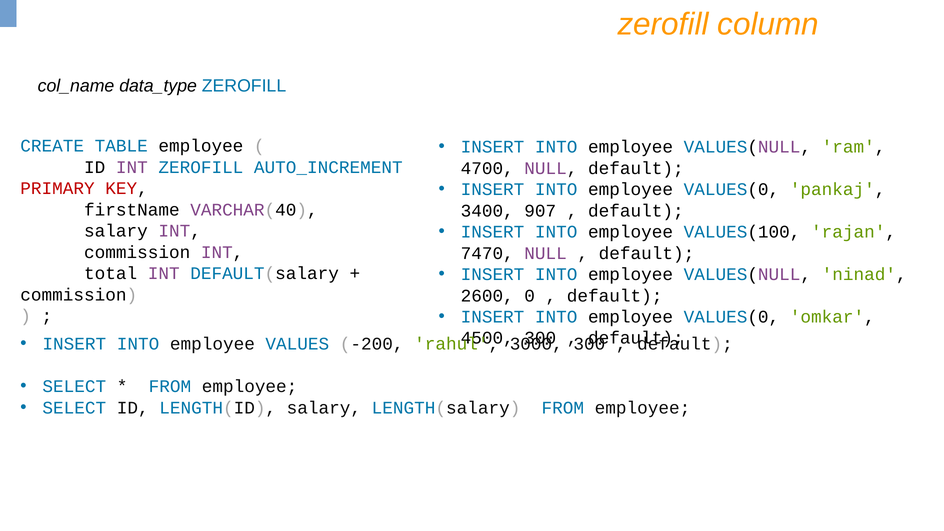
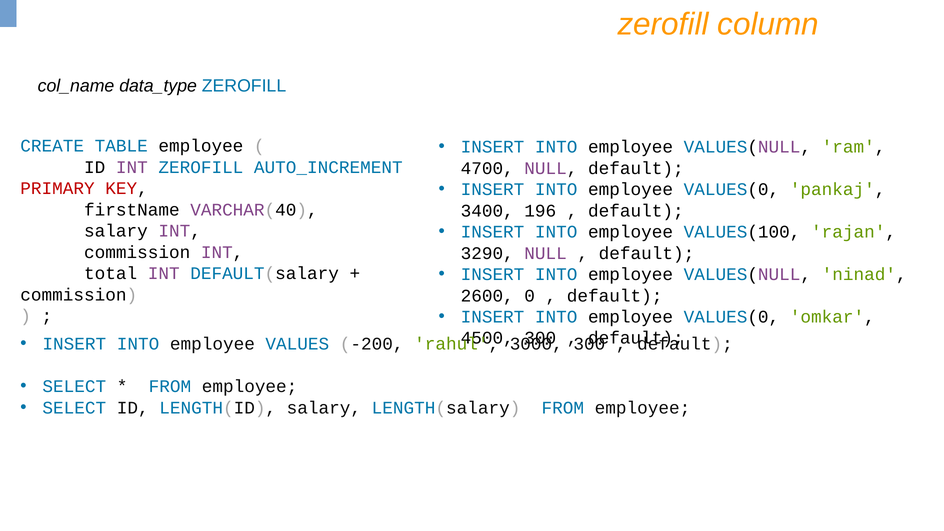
907: 907 -> 196 (540, 211)
7470: 7470 -> 3290 (487, 253)
